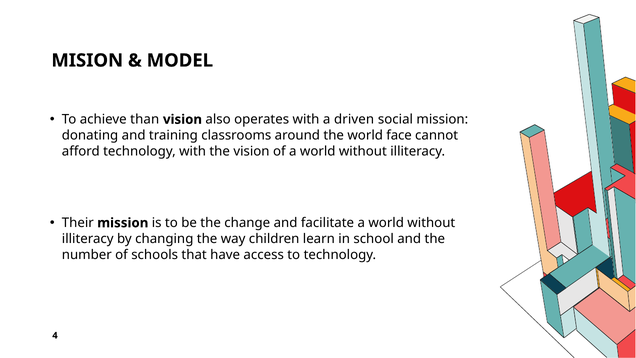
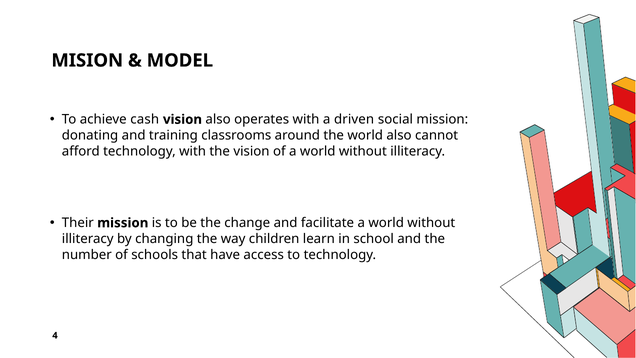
than: than -> cash (145, 119)
world face: face -> also (399, 135)
